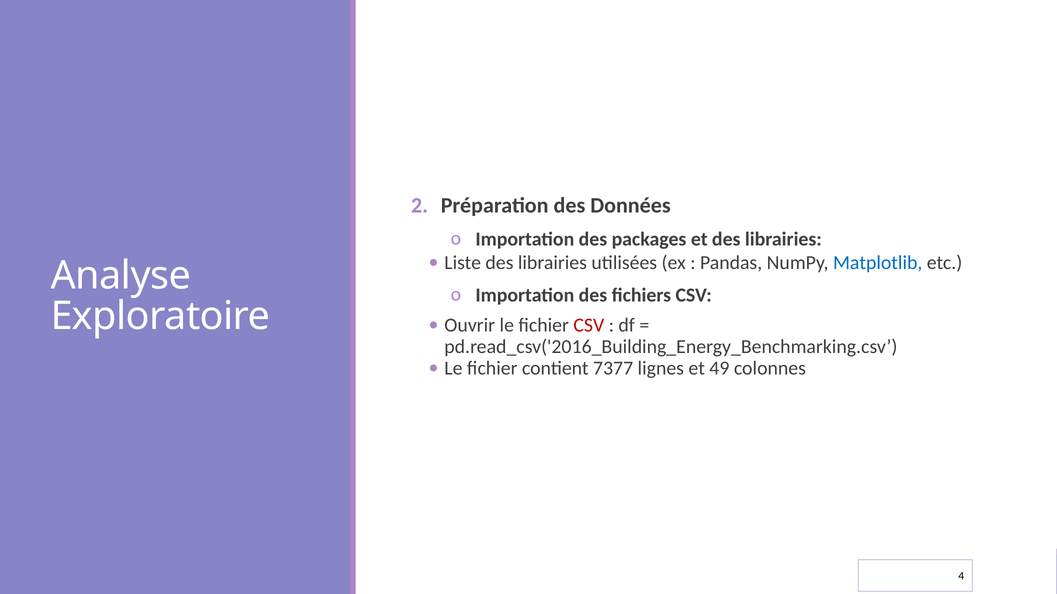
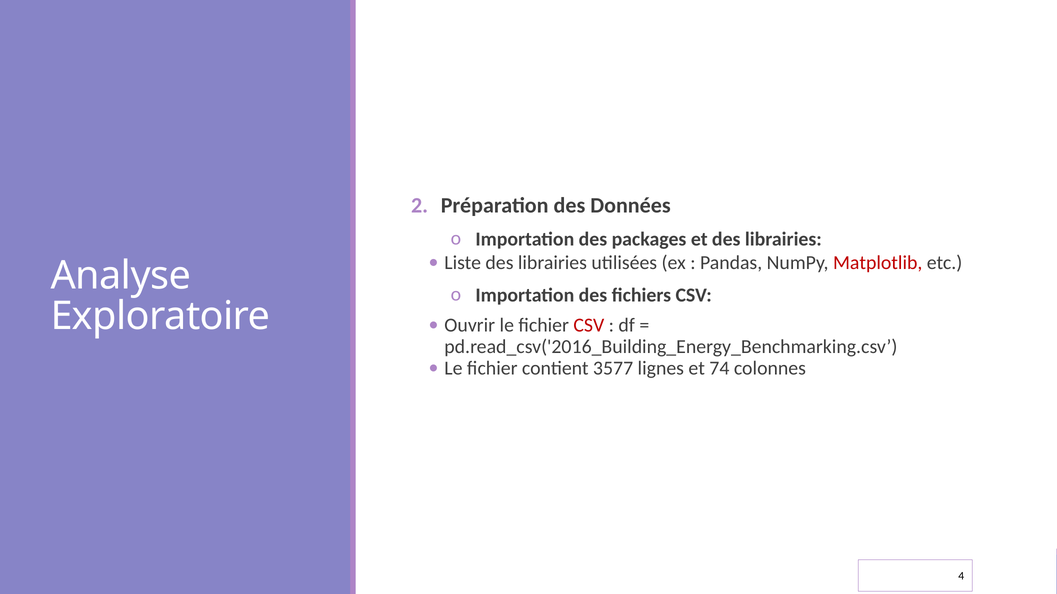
Matplotlib colour: blue -> red (878, 263)
7377: 7377 -> 3577 (613, 368)
49: 49 -> 74 (719, 368)
